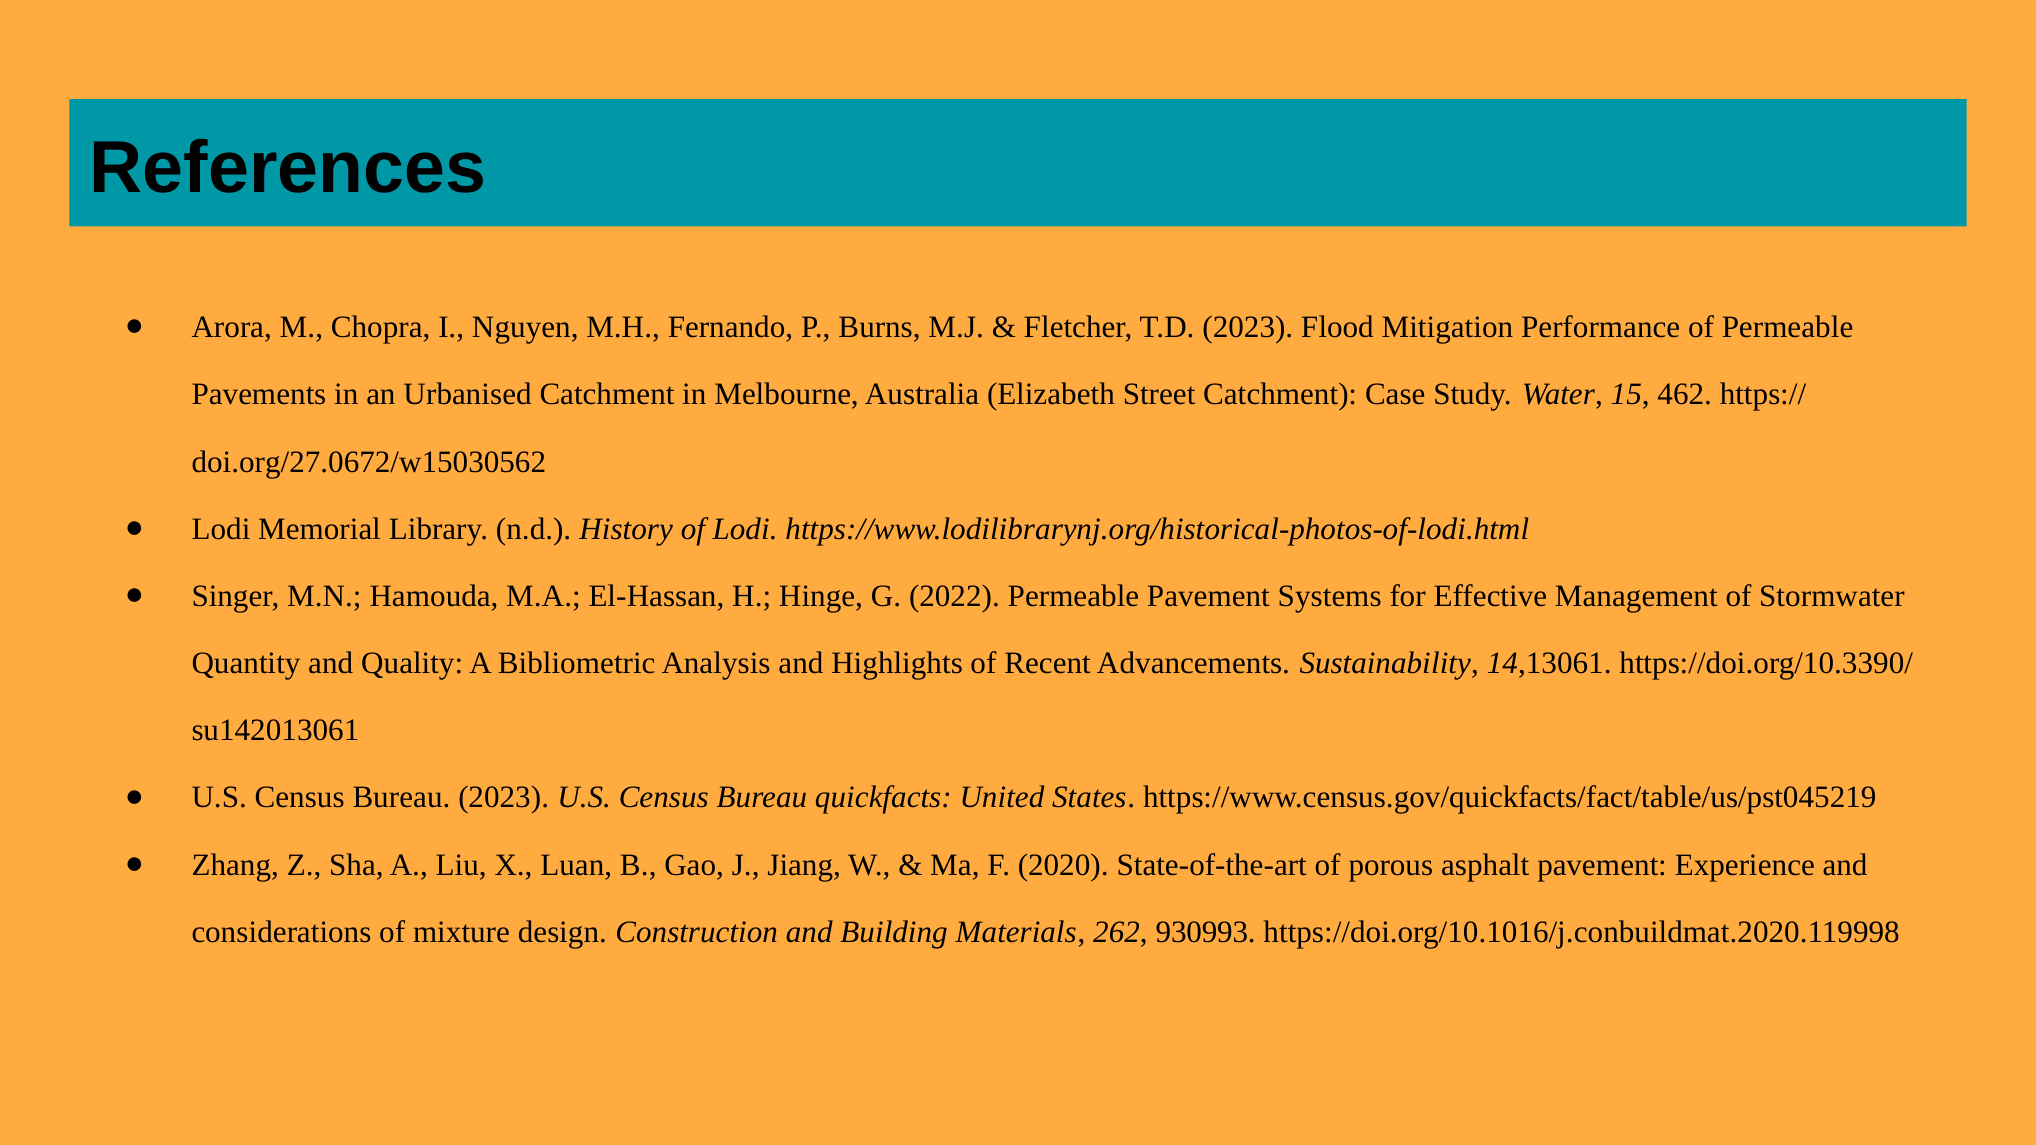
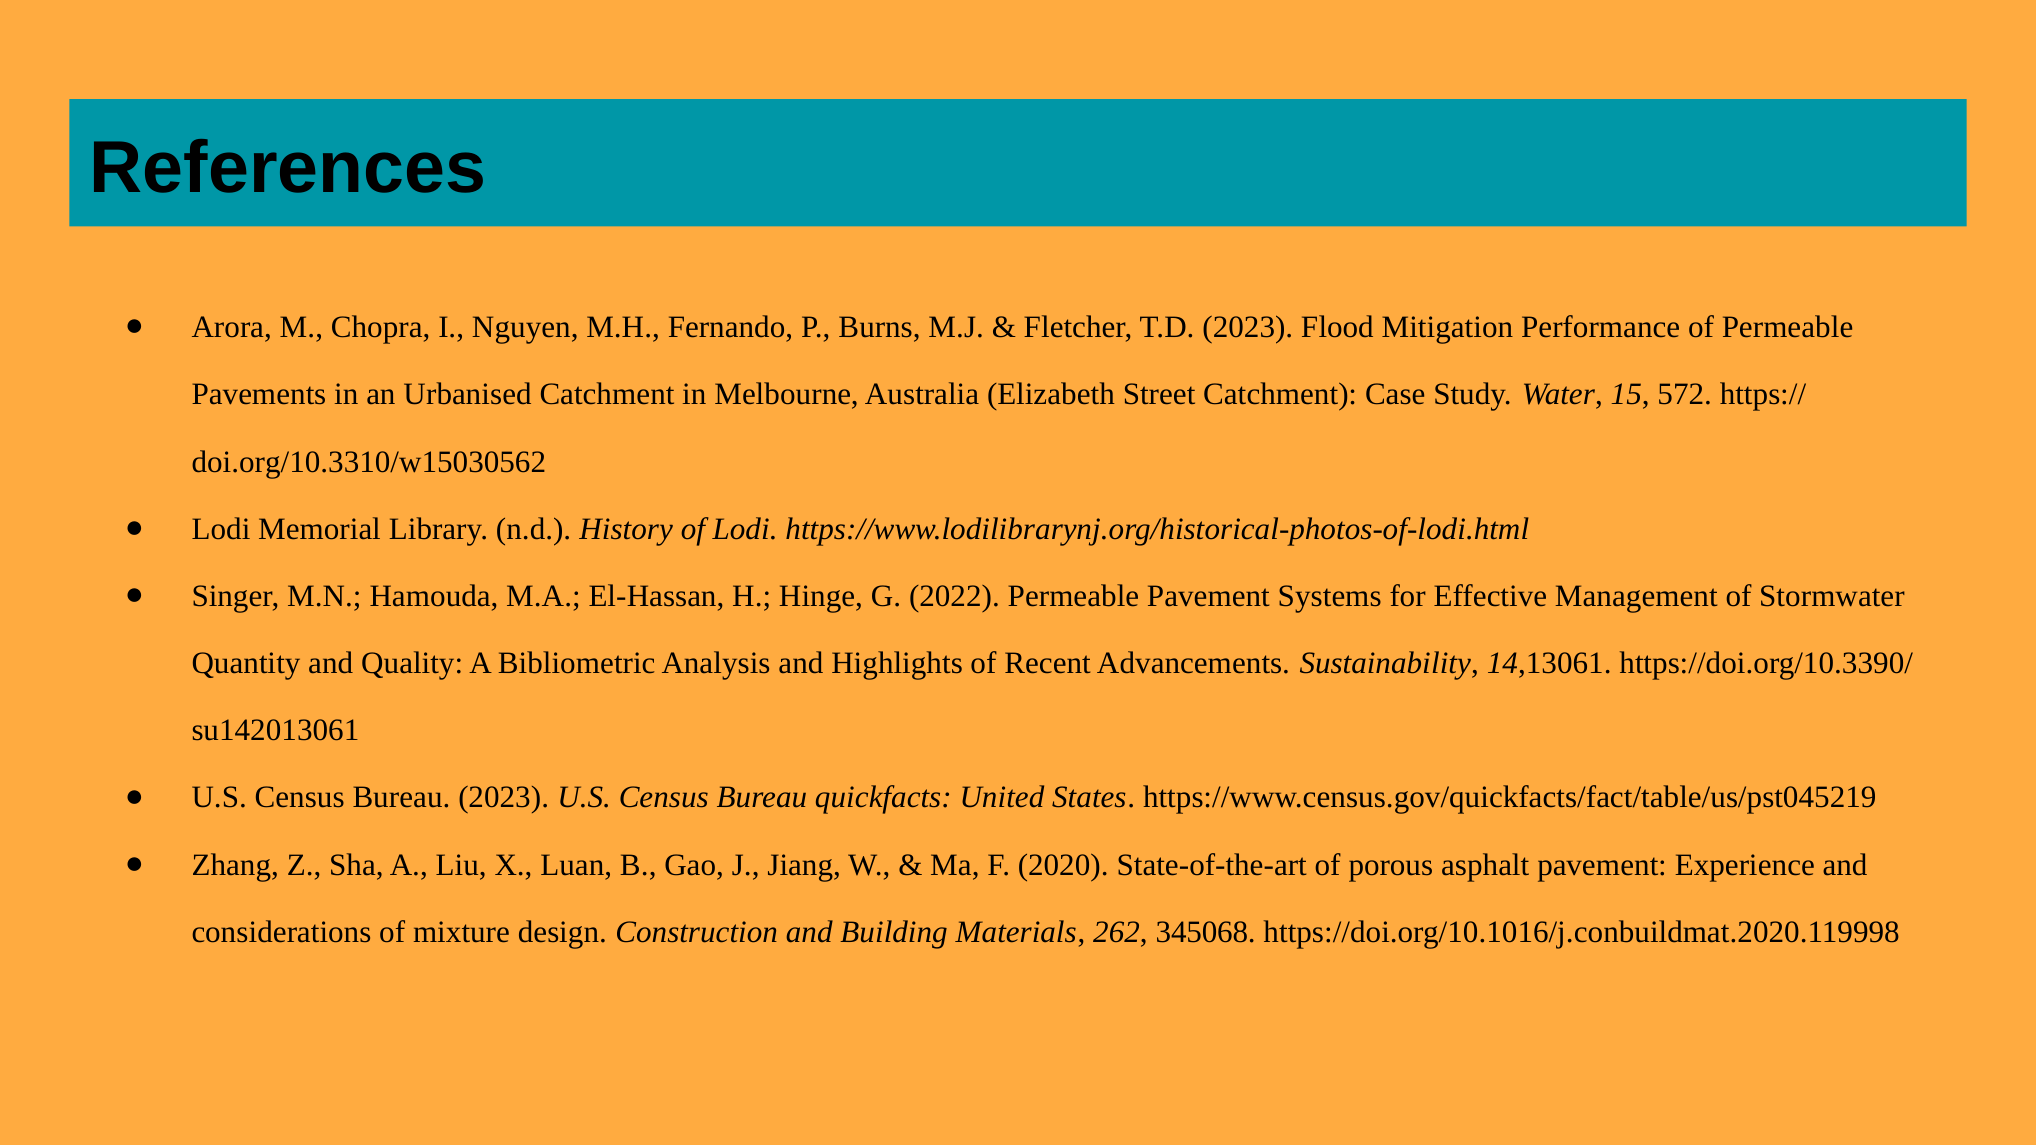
462: 462 -> 572 (1685, 395)
doi.org/27.0672/w15030562: doi.org/27.0672/w15030562 -> doi.org/10.3310/w15030562 (369, 462)
930993: 930993 -> 345068 (1206, 932)
